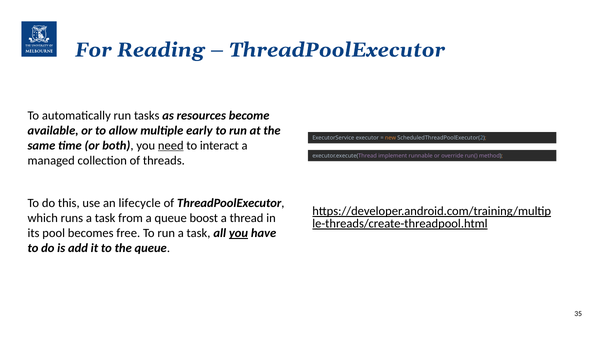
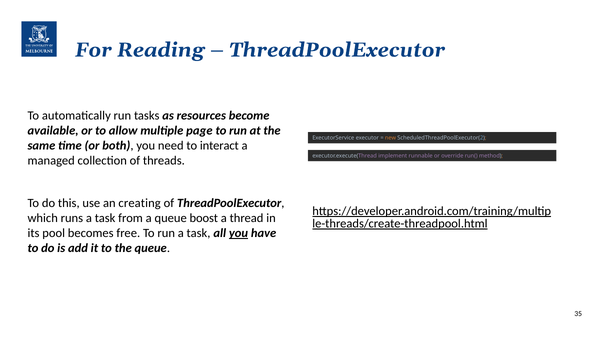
early: early -> page (199, 130)
need underline: present -> none (171, 145)
lifecycle: lifecycle -> creating (140, 203)
